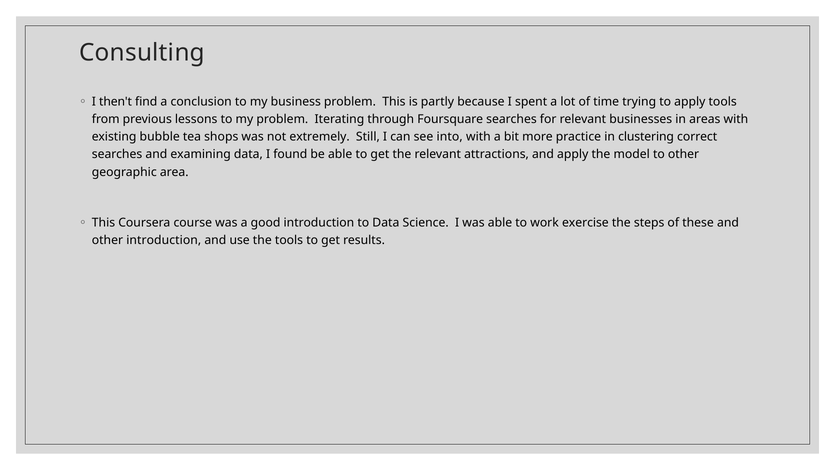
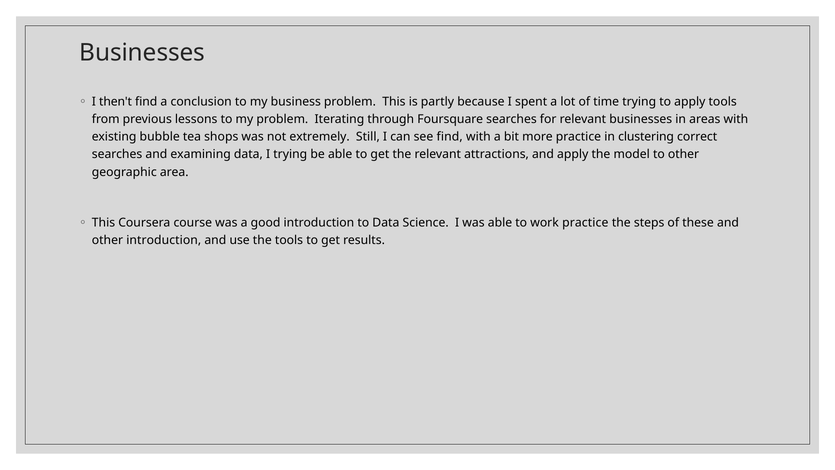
Consulting: Consulting -> Businesses (142, 53)
see into: into -> find (450, 137)
I found: found -> trying (290, 154)
work exercise: exercise -> practice (585, 223)
